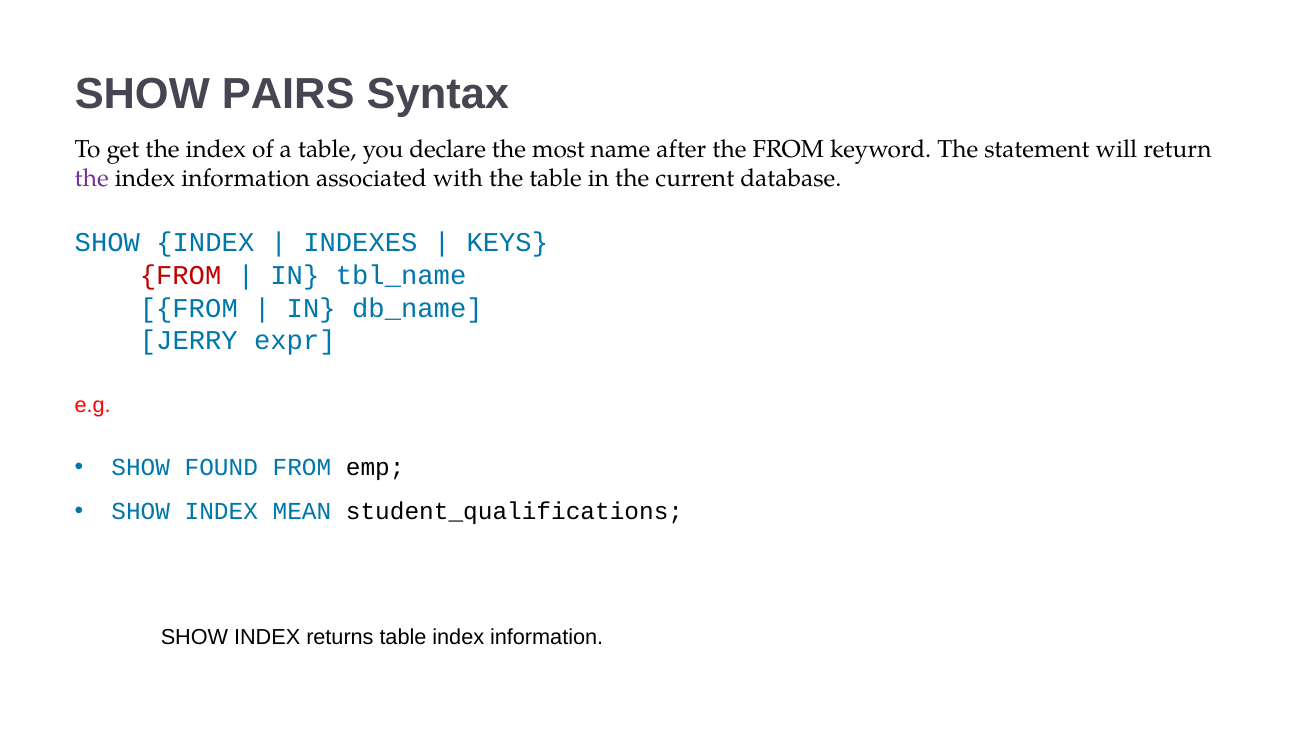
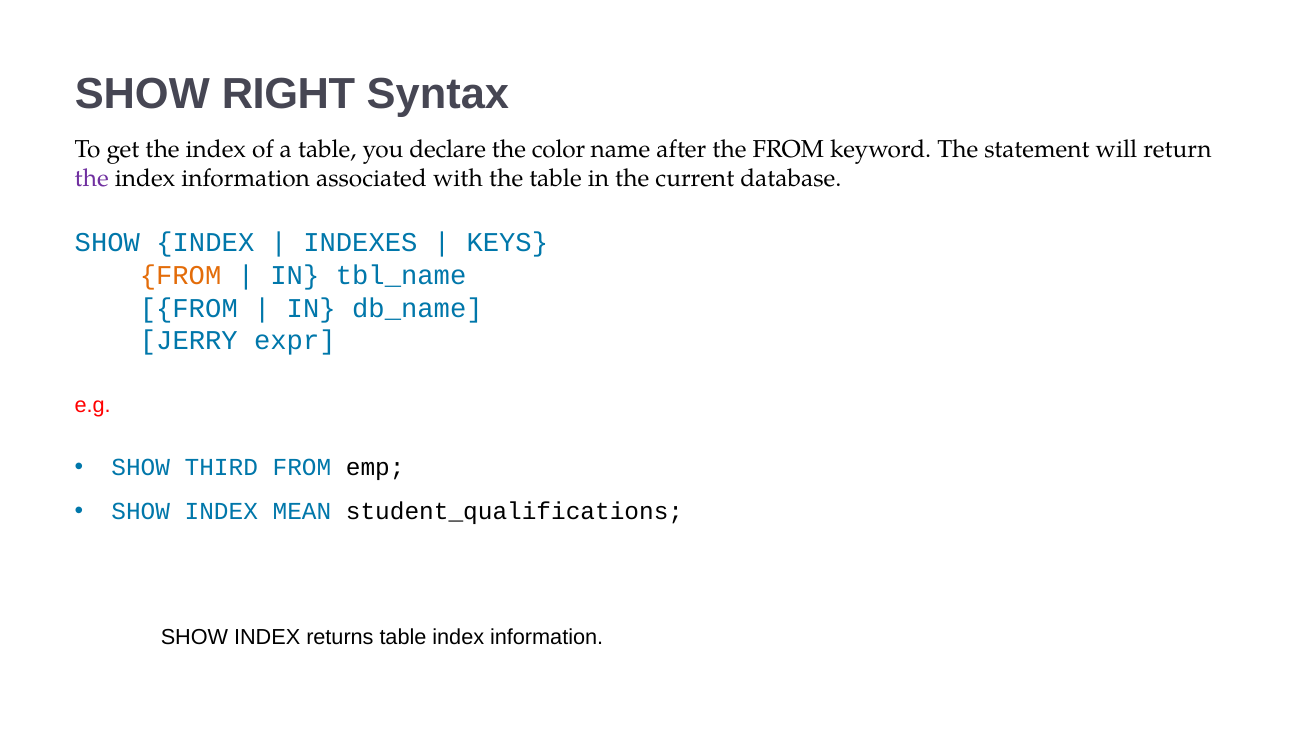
PAIRS: PAIRS -> RIGHT (288, 94)
most: most -> color (559, 149)
FROM colour: red -> orange (181, 276)
FOUND: FOUND -> THIRD (221, 468)
